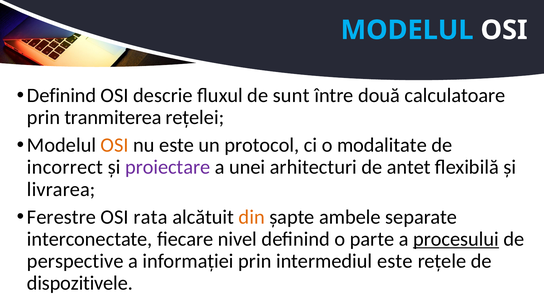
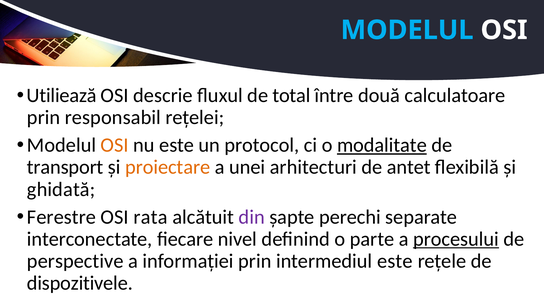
Definind: Definind -> Utiliează (62, 95)
sunt: sunt -> total (291, 95)
tranmiterea: tranmiterea -> responsabil (113, 117)
modalitate underline: none -> present (382, 145)
incorrect: incorrect -> transport (65, 167)
proiectare colour: purple -> orange (168, 167)
livrarea: livrarea -> ghidată (61, 189)
din colour: orange -> purple (252, 217)
ambele: ambele -> perechi (350, 217)
